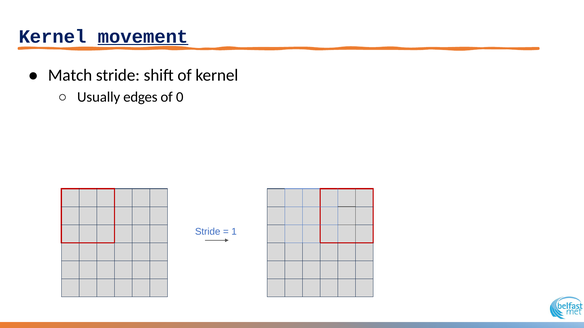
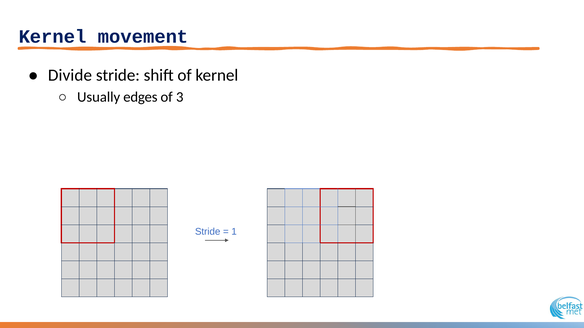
movement underline: present -> none (143, 37)
Match: Match -> Divide (70, 75)
0: 0 -> 3 (180, 97)
